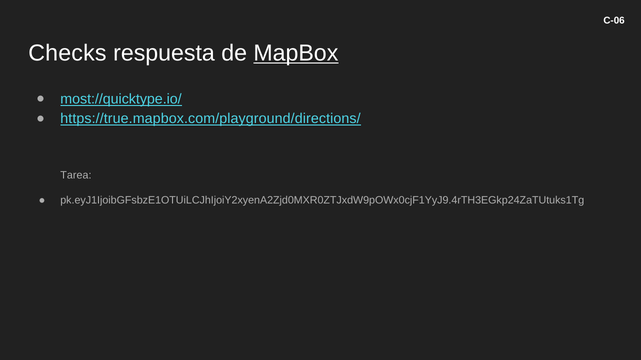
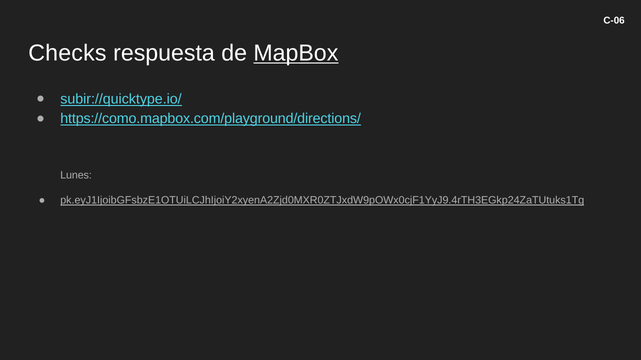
most://quicktype.io/: most://quicktype.io/ -> subir://quicktype.io/ (121, 99)
https://true.mapbox.com/playground/directions/: https://true.mapbox.com/playground/directions/ -> https://como.mapbox.com/playground/directions/ (211, 119)
Tarea: Tarea -> Lunes (76, 175)
pk.eyJ1IjoibGFsbzE1OTUiLCJhIjoiY2xyenA2Zjd0MXR0ZTJxdW9pOWx0cjF1YyJ9.4rTH3EGkp24ZaTUtuks1Tg underline: none -> present (322, 201)
